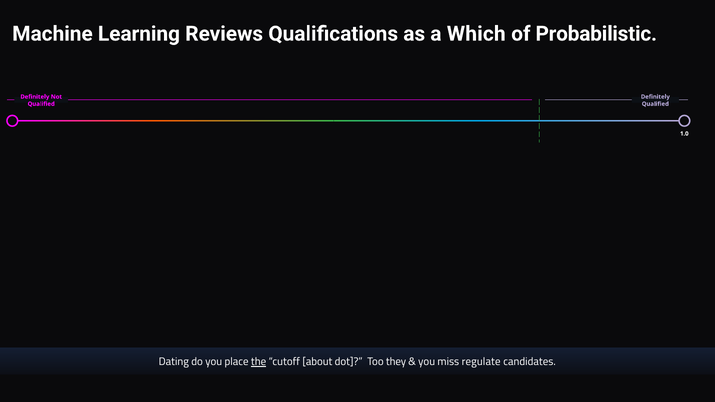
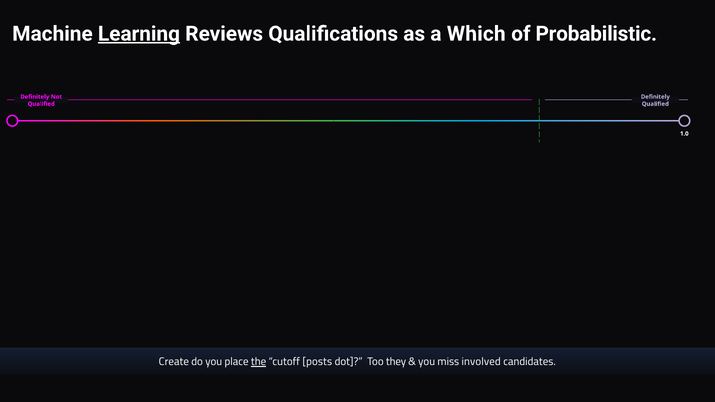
Learning underline: none -> present (139, 34)
Dating: Dating -> Create (174, 362)
about: about -> posts (317, 362)
regulate: regulate -> involved (481, 362)
